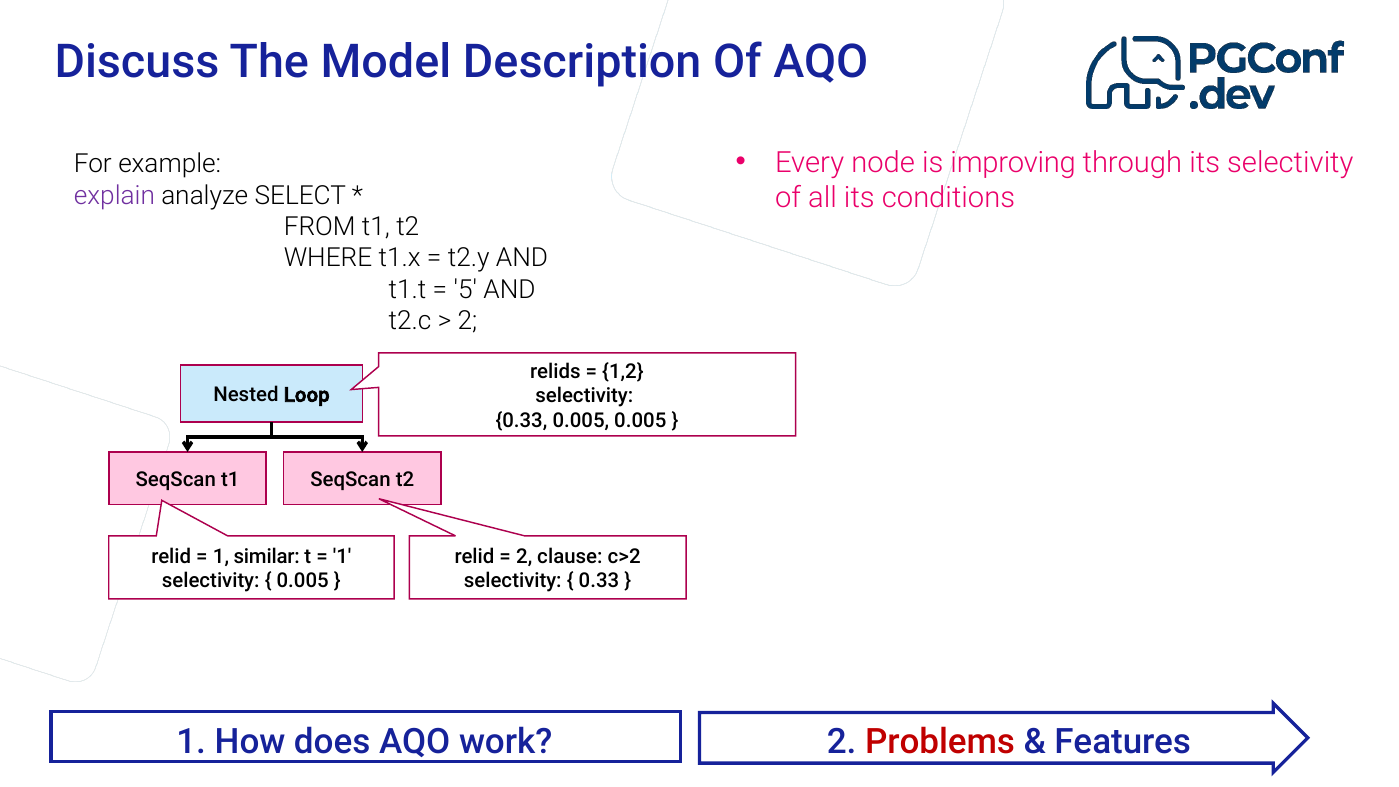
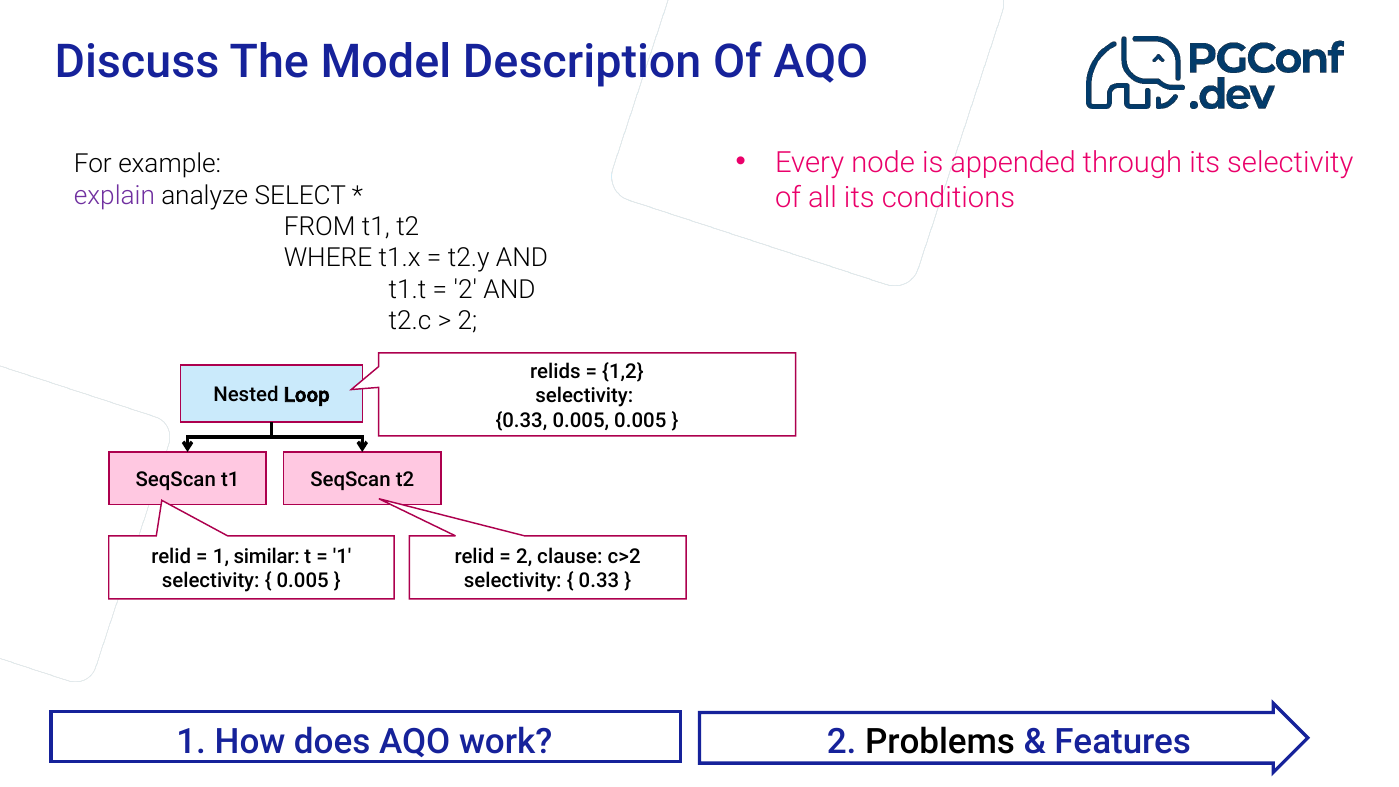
improving: improving -> appended (1013, 163)
5: 5 -> 2 (465, 290)
Problems colour: red -> black (940, 742)
